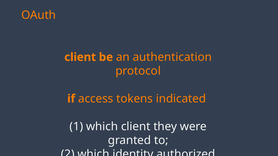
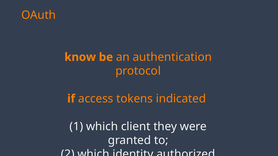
client: client -> know (80, 57)
